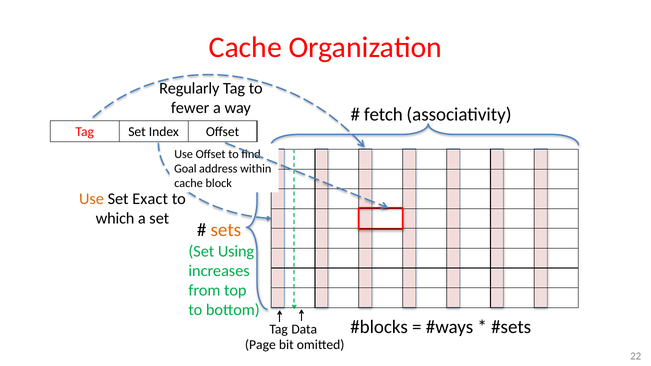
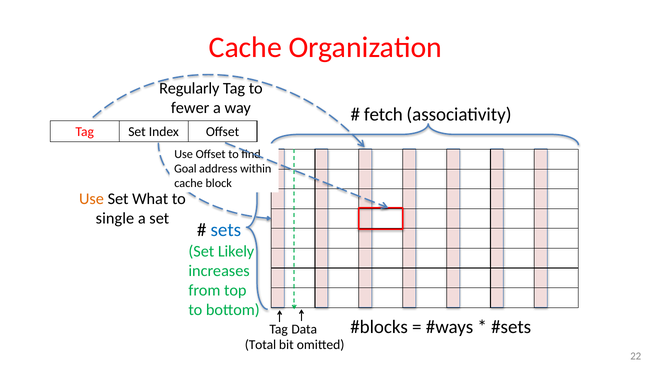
Exact: Exact -> What (150, 199)
which: which -> single (115, 218)
sets colour: orange -> blue (226, 230)
Using: Using -> Likely (236, 252)
Page: Page -> Total (260, 345)
